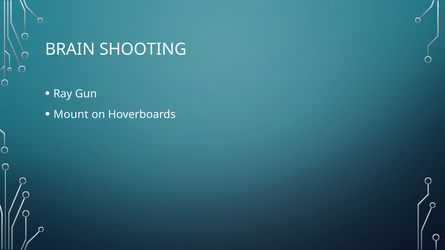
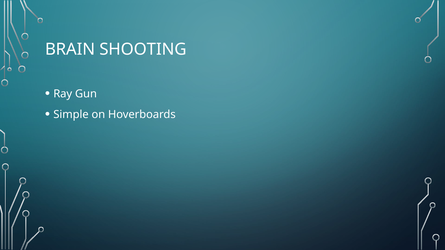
Mount: Mount -> Simple (71, 115)
